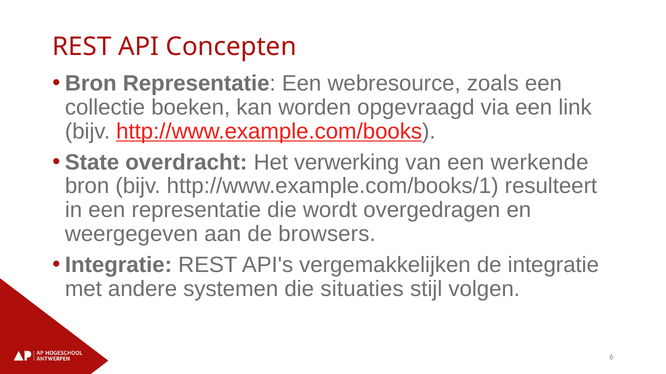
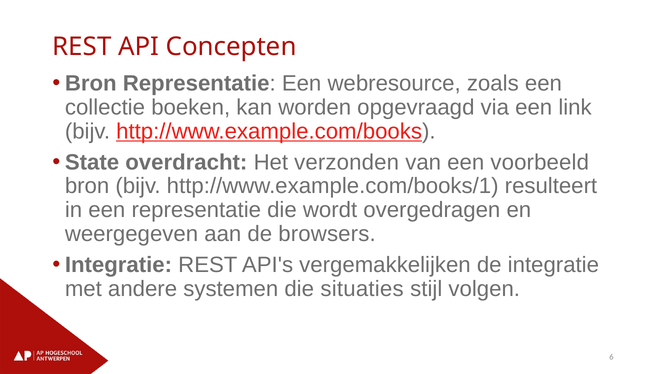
verwerking: verwerking -> verzonden (347, 163)
werkende: werkende -> voorbeeld (540, 163)
